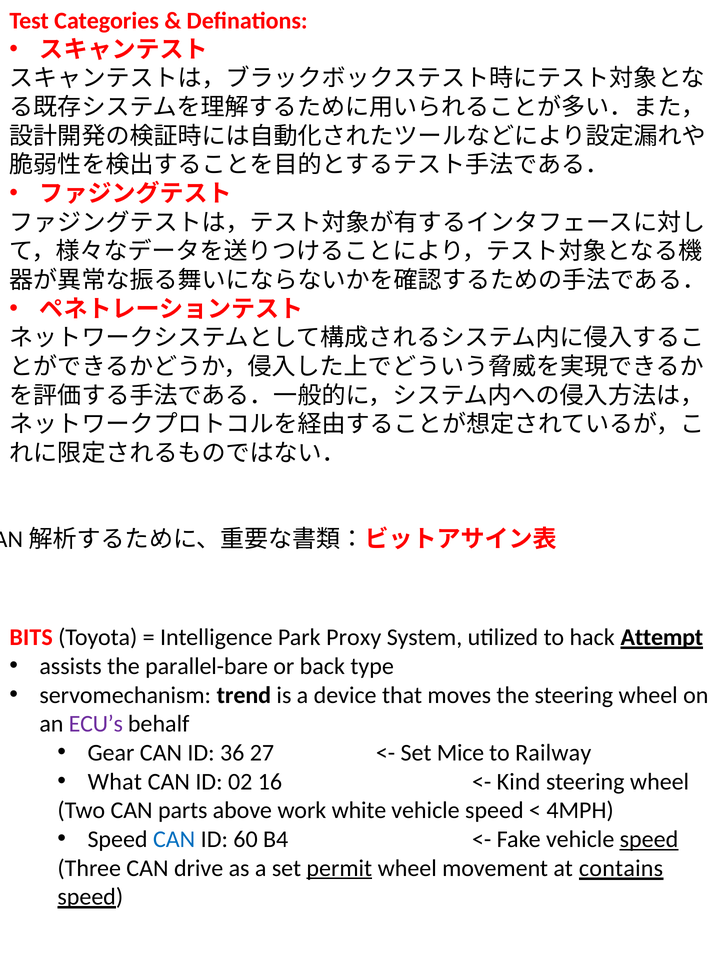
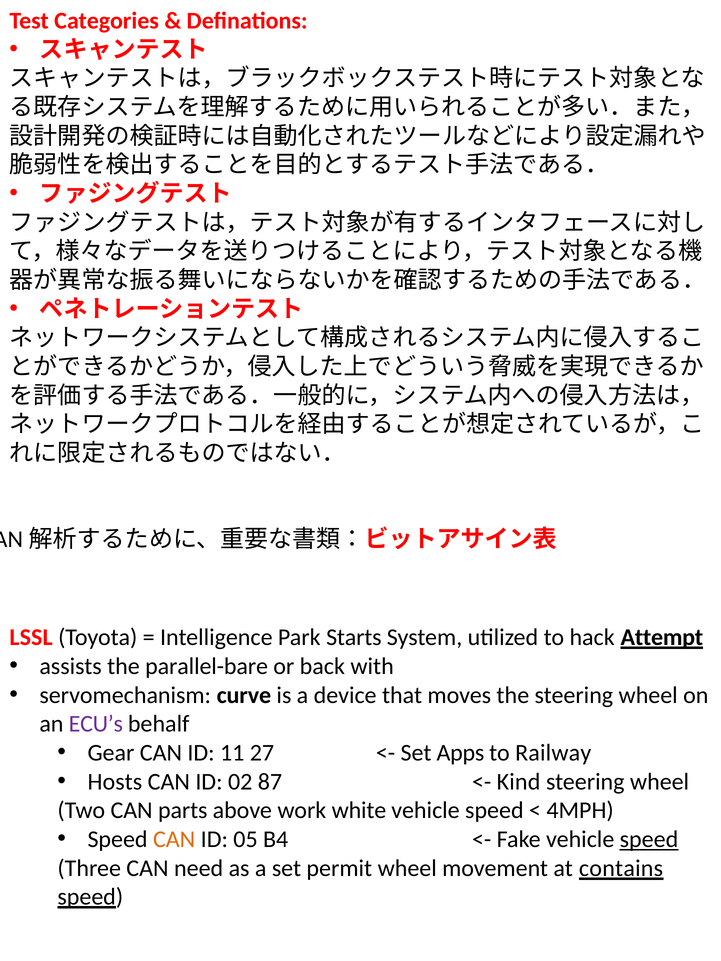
BITS: BITS -> LSSL (31, 638)
Proxy: Proxy -> Starts (354, 638)
type: type -> with (372, 667)
trend: trend -> curve (244, 695)
36: 36 -> 11 (232, 753)
Mice: Mice -> Apps (460, 753)
What: What -> Hosts (115, 782)
16: 16 -> 87 (270, 782)
CAN colour: blue -> orange (174, 840)
60: 60 -> 05 (246, 840)
drive: drive -> need (199, 868)
permit underline: present -> none (339, 868)
